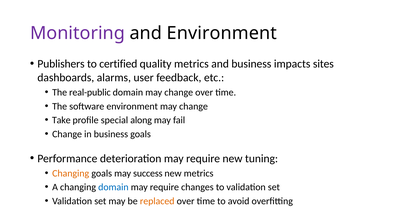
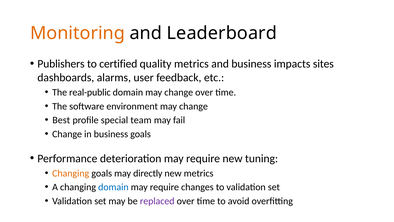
Monitoring colour: purple -> orange (77, 33)
and Environment: Environment -> Leaderboard (222, 33)
Take: Take -> Best (61, 120)
along: along -> team (141, 120)
success: success -> directly (148, 173)
replaced colour: orange -> purple (157, 201)
